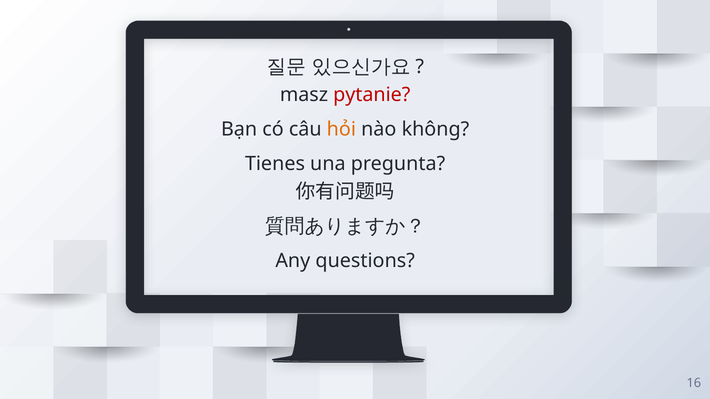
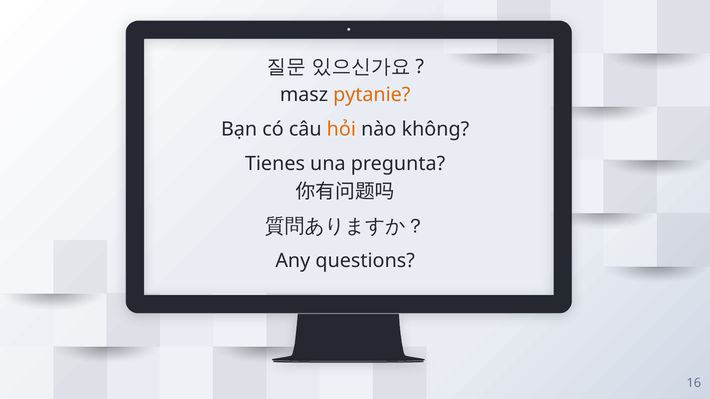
pytanie colour: red -> orange (372, 95)
